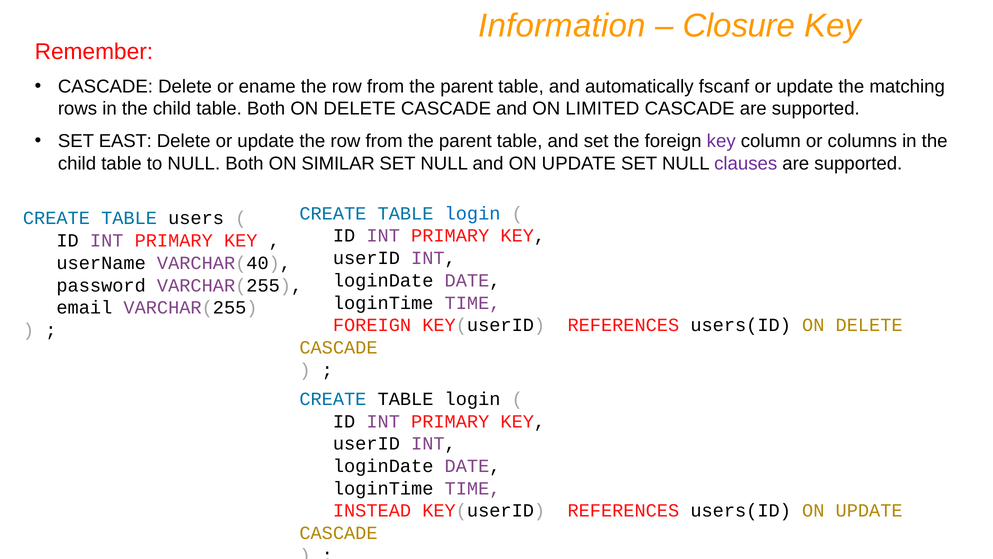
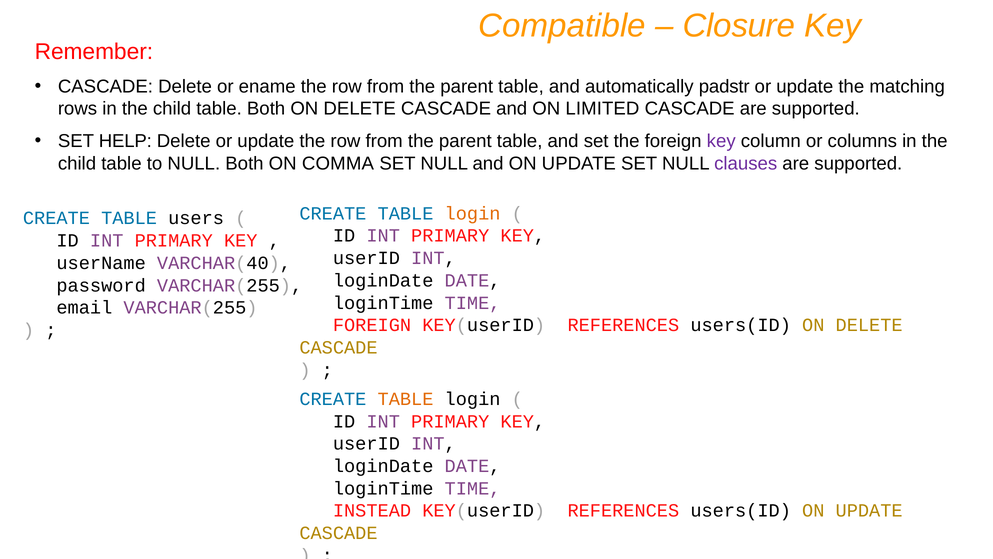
Information: Information -> Compatible (562, 26)
fscanf: fscanf -> padstr (724, 86)
EAST: EAST -> HELP (125, 141)
SIMILAR: SIMILAR -> COMMA (338, 163)
login colour: blue -> orange (473, 213)
TABLE colour: black -> orange (406, 399)
